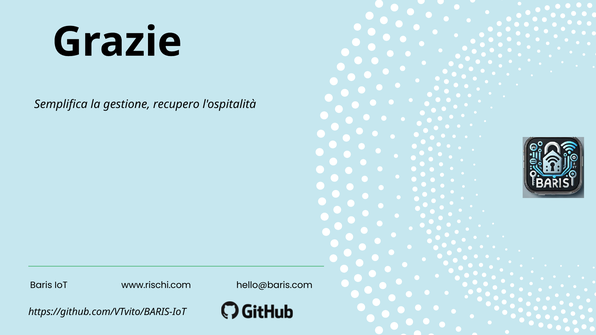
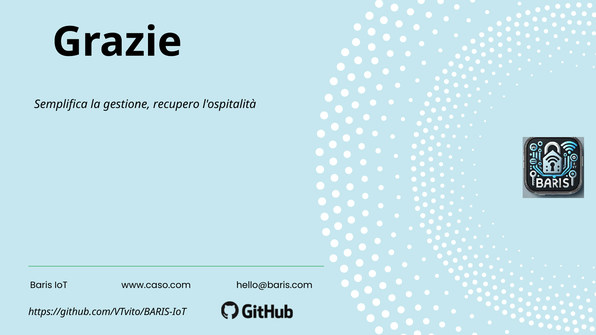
www.rischi.com: www.rischi.com -> www.caso.com (156, 285)
